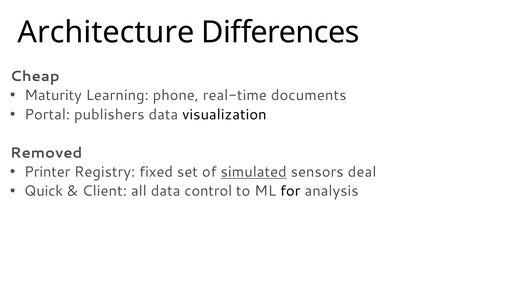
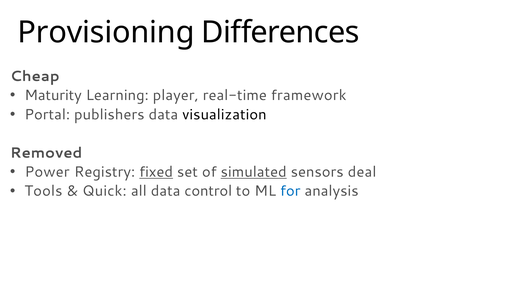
Architecture: Architecture -> Provisioning (106, 33)
phone: phone -> player (176, 95)
documents: documents -> framework (309, 95)
Printer: Printer -> Power (47, 172)
fixed underline: none -> present (156, 172)
Quick: Quick -> Tools (43, 191)
Client: Client -> Quick (104, 191)
for colour: black -> blue (290, 191)
